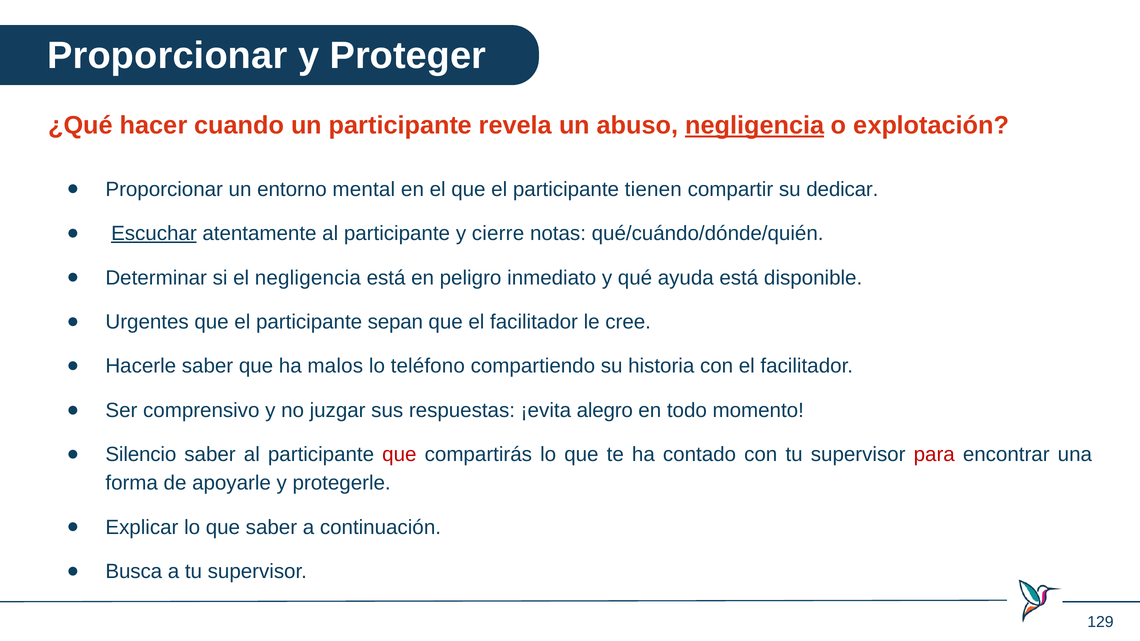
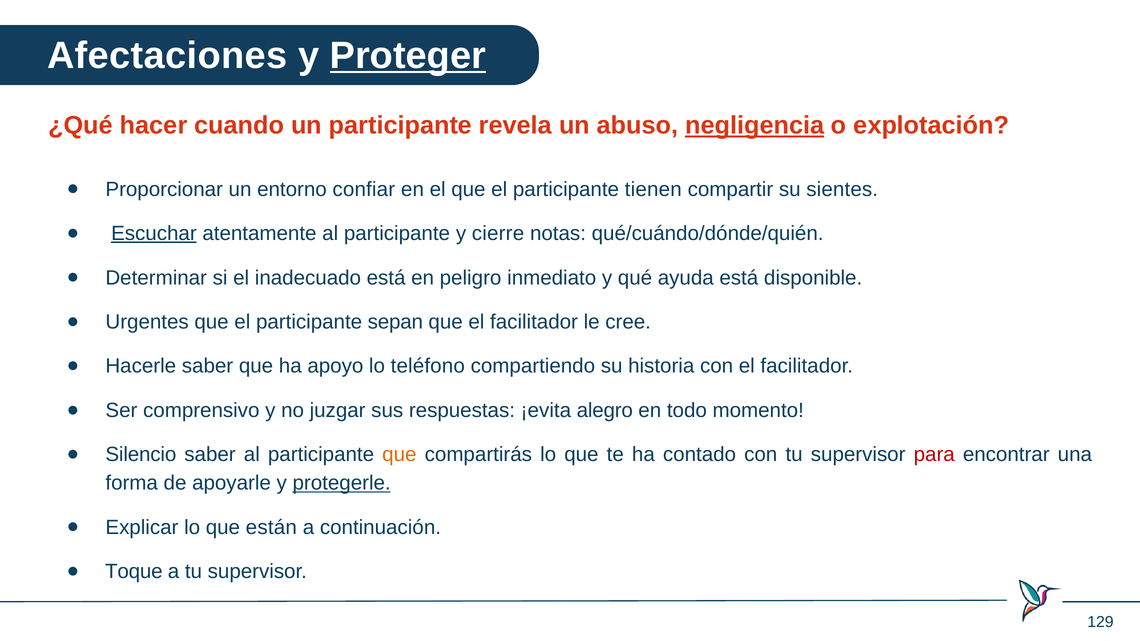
Proporcionar: Proporcionar -> Afectaciones (167, 56)
Proteger underline: none -> present (408, 56)
mental: mental -> confiar (364, 189)
dedicar: dedicar -> sientes (842, 189)
el negligencia: negligencia -> inadecuado (308, 278)
malos: malos -> apoyo (335, 366)
que colour: red -> orange (399, 455)
protegerle underline: none -> present (342, 483)
que saber: saber -> están (271, 528)
Busca: Busca -> Toque (134, 572)
